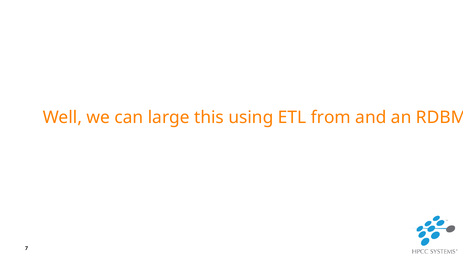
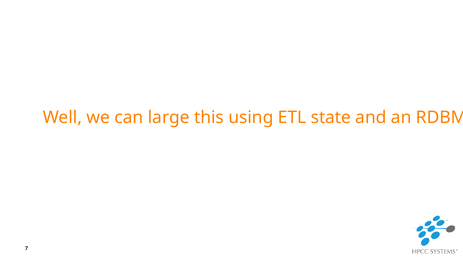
from: from -> state (331, 118)
